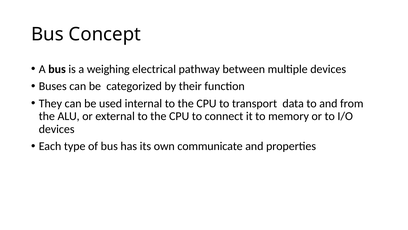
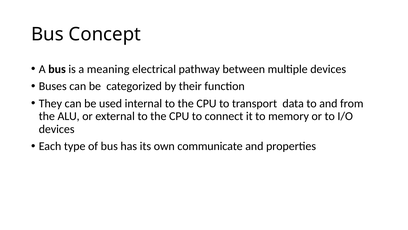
weighing: weighing -> meaning (108, 69)
